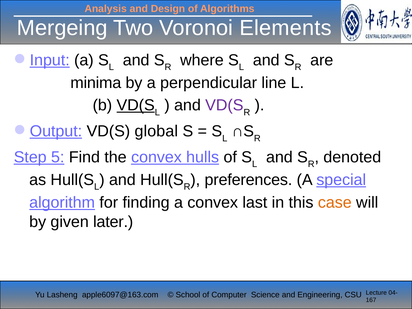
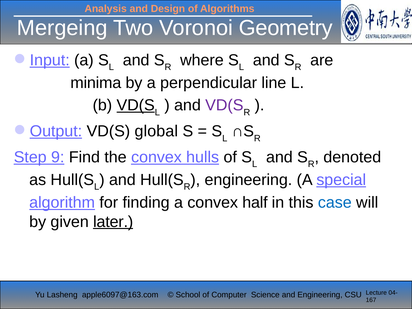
Elements: Elements -> Geometry (286, 28)
5: 5 -> 9 (58, 157)
preferences: preferences -> engineering (248, 180)
last: last -> half (255, 202)
case colour: orange -> blue (335, 202)
later underline: none -> present (113, 222)
